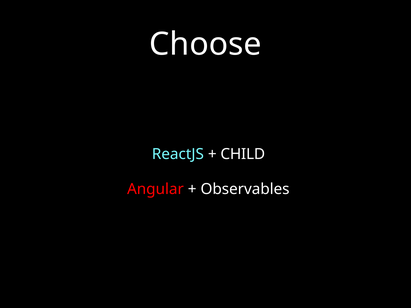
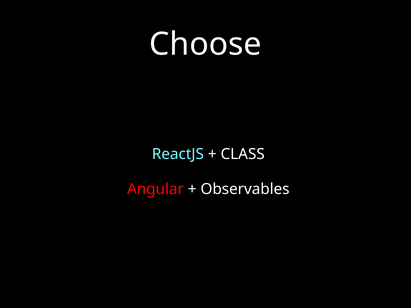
CHILD: CHILD -> CLASS (243, 154)
